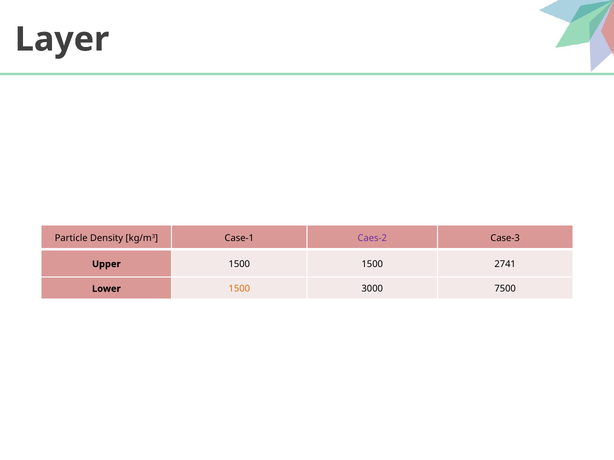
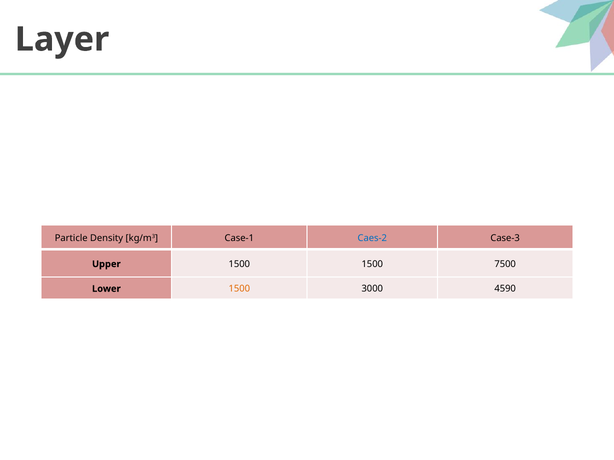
Caes-2 colour: purple -> blue (372, 238)
2741: 2741 -> 7500 (505, 264)
7500: 7500 -> 4590 (505, 289)
